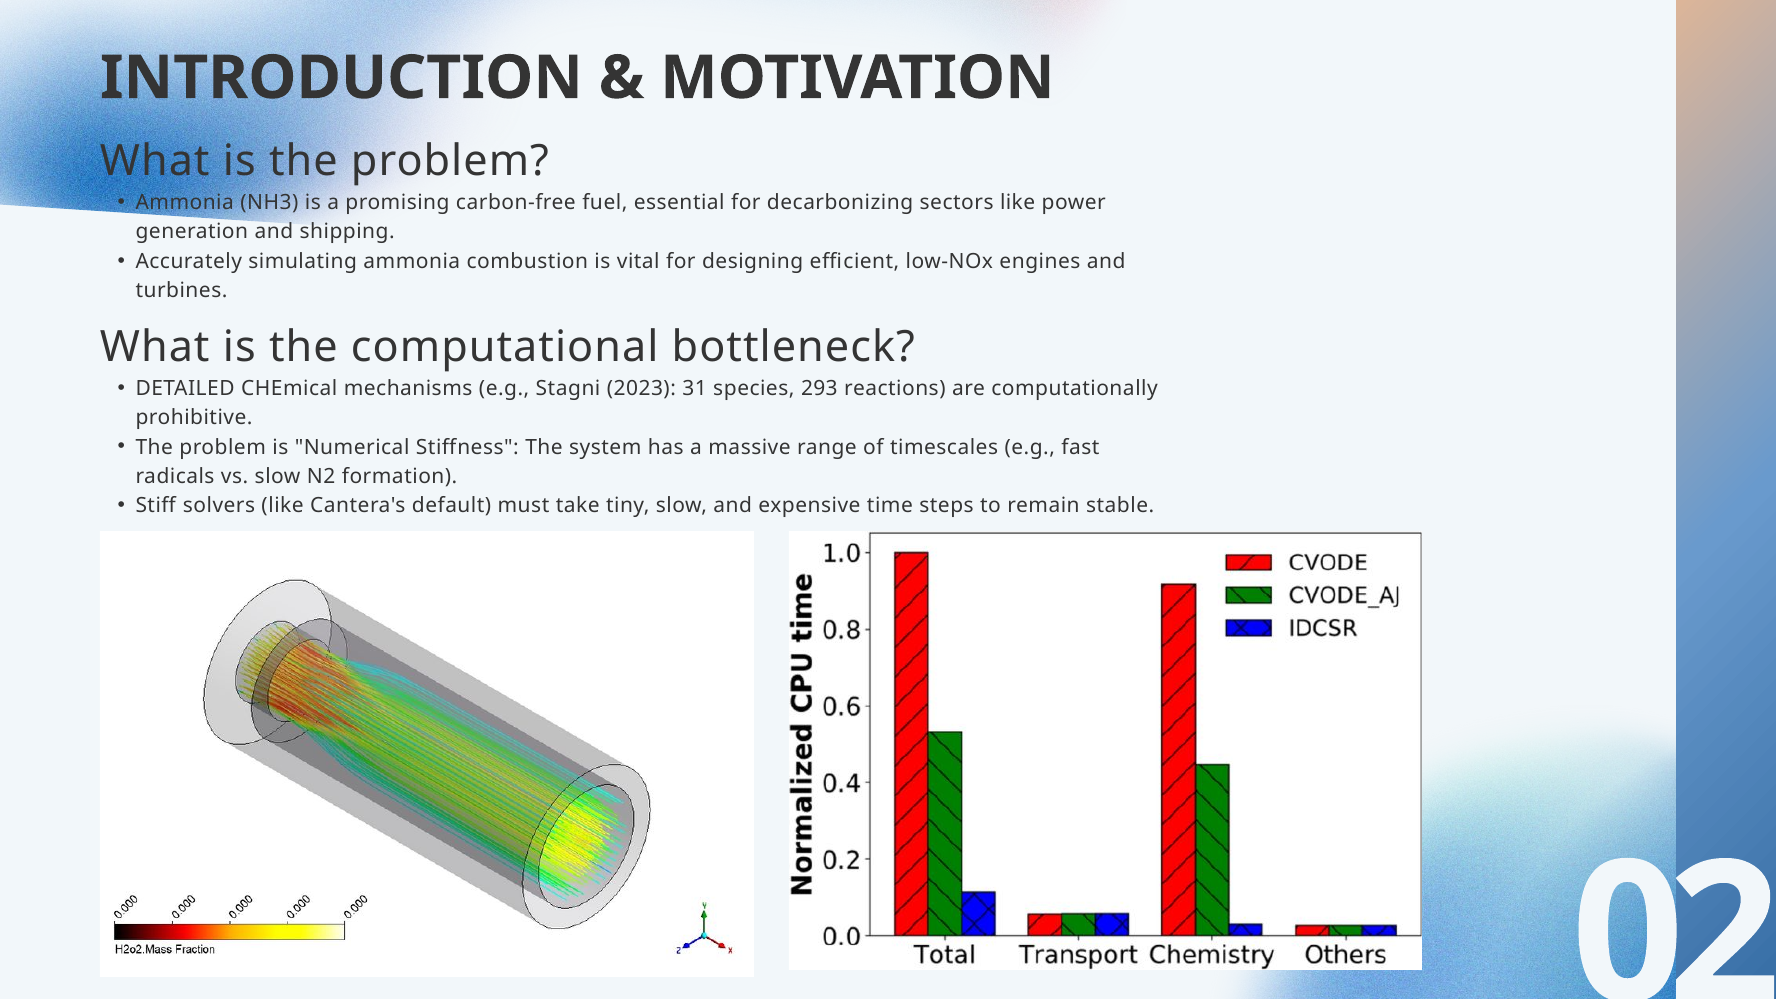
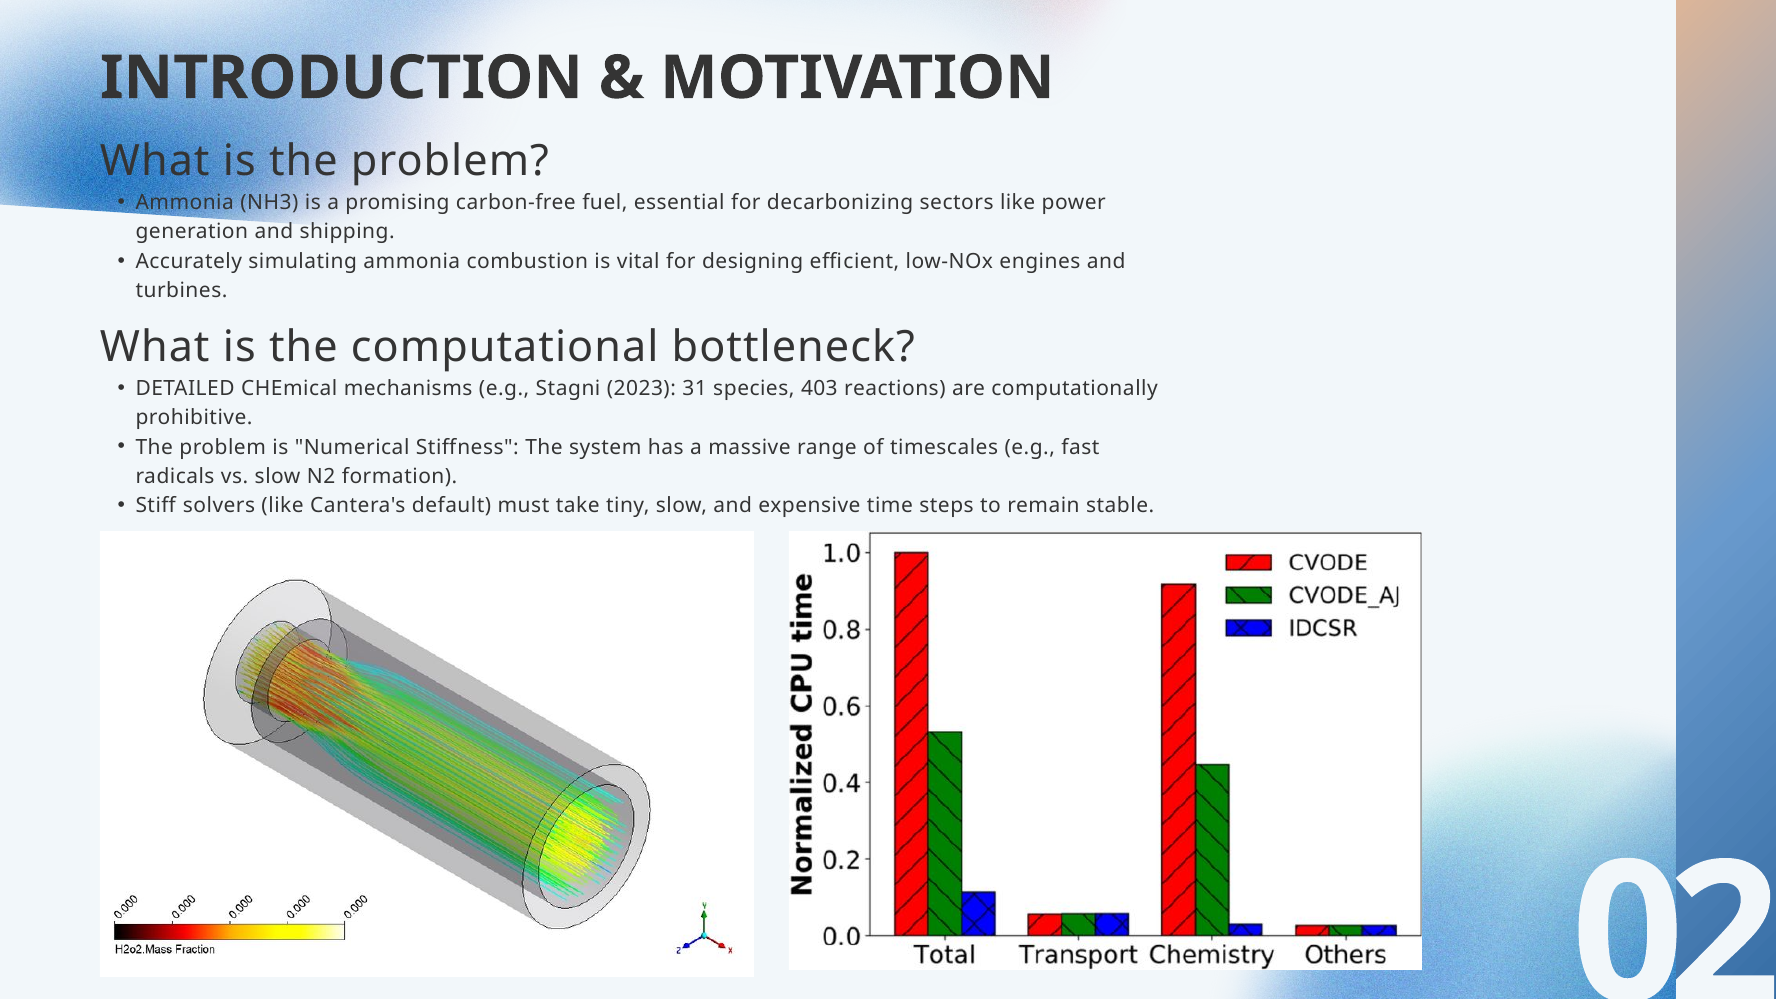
293: 293 -> 403 (819, 388)
